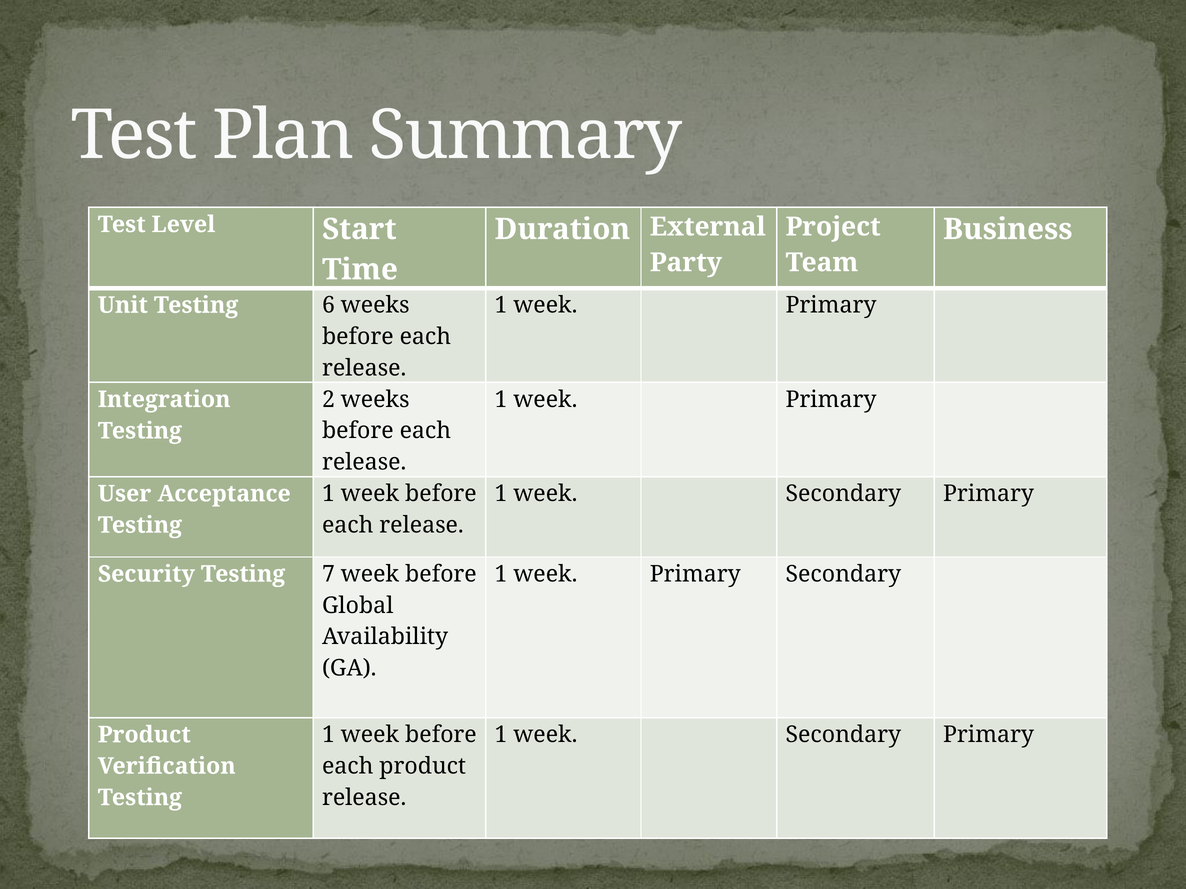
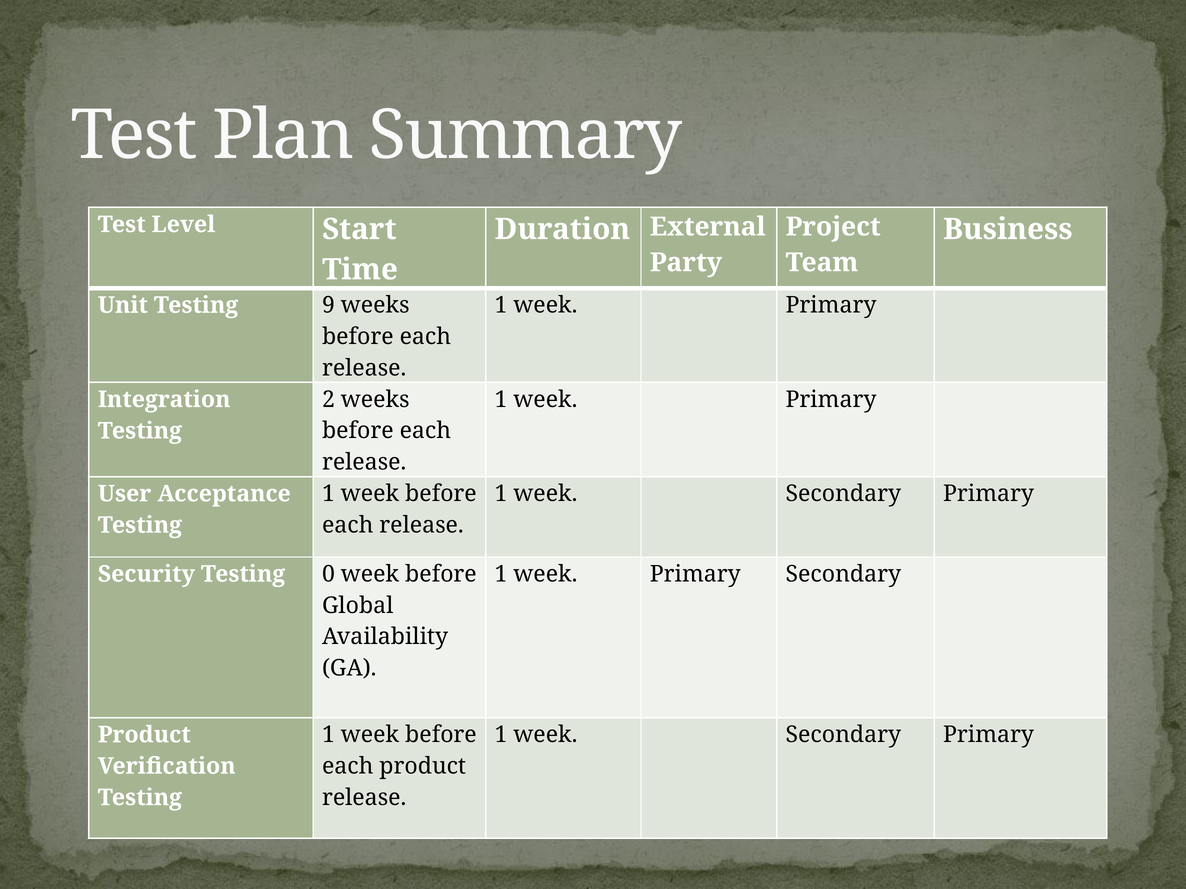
6: 6 -> 9 (329, 305)
7: 7 -> 0 (329, 574)
